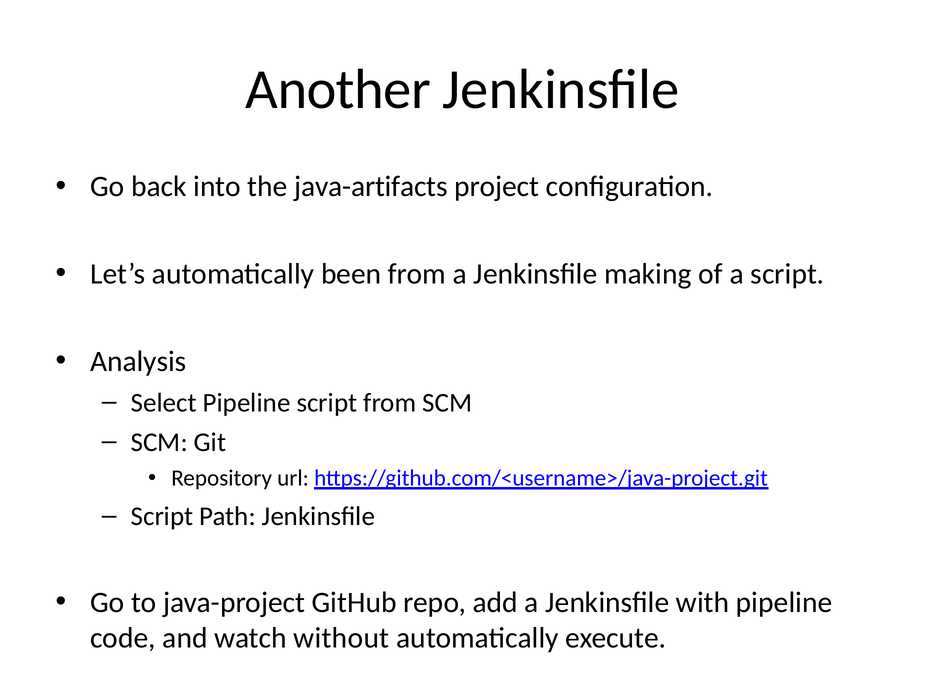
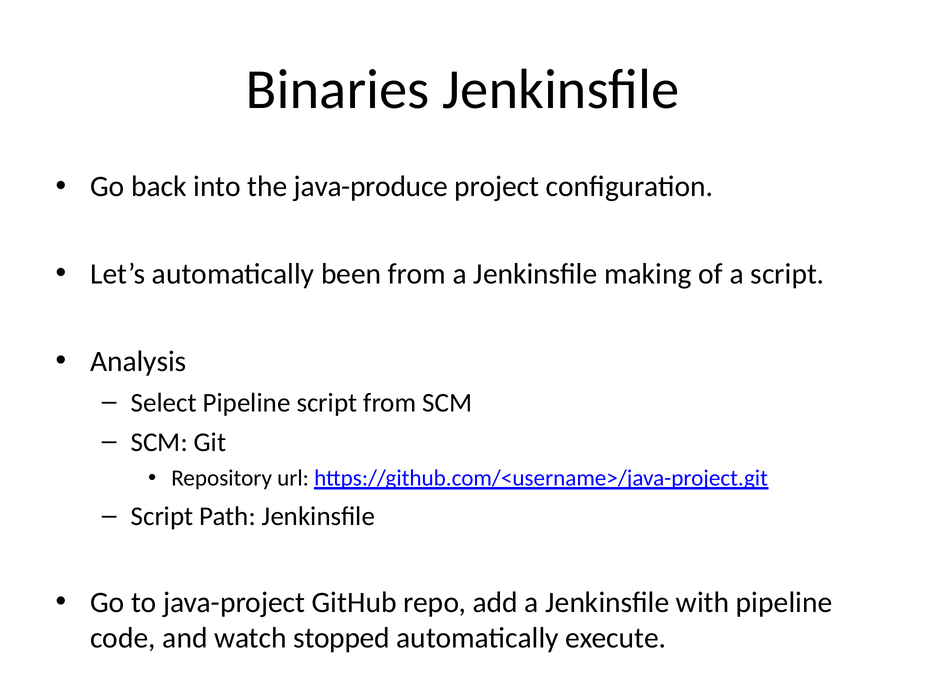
Another: Another -> Binaries (338, 90)
java-artifacts: java-artifacts -> java-produce (371, 186)
without: without -> stopped (342, 638)
